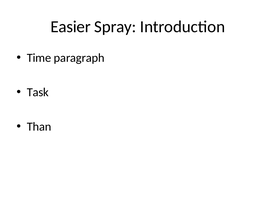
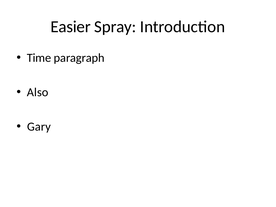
Task: Task -> Also (38, 92)
Than: Than -> Gary (39, 127)
